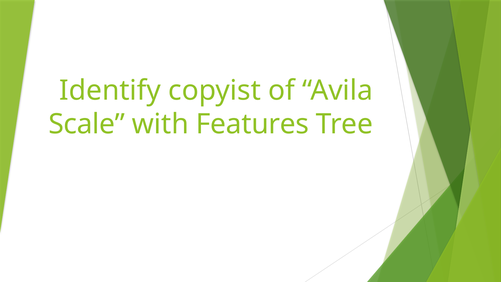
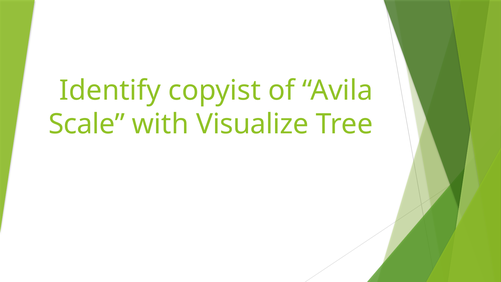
Features: Features -> Visualize (252, 124)
